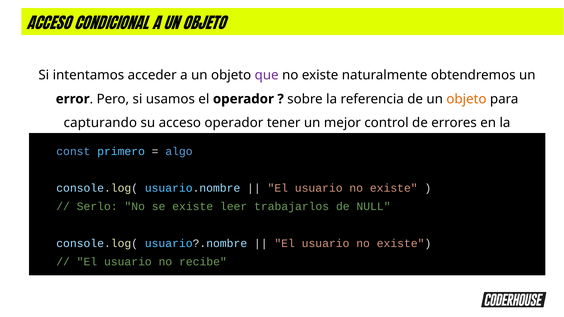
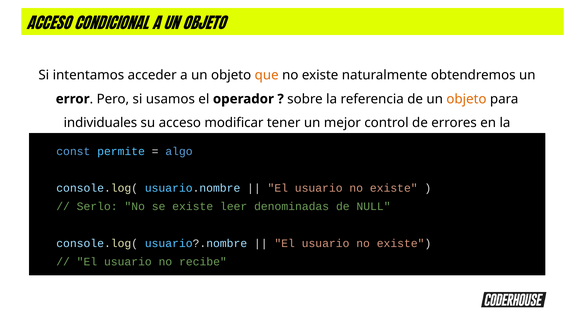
que colour: purple -> orange (267, 75)
capturando: capturando -> individuales (100, 123)
acceso operador: operador -> modificar (234, 123)
primero: primero -> permite (121, 152)
trabajarlos: trabajarlos -> denominadas (292, 207)
